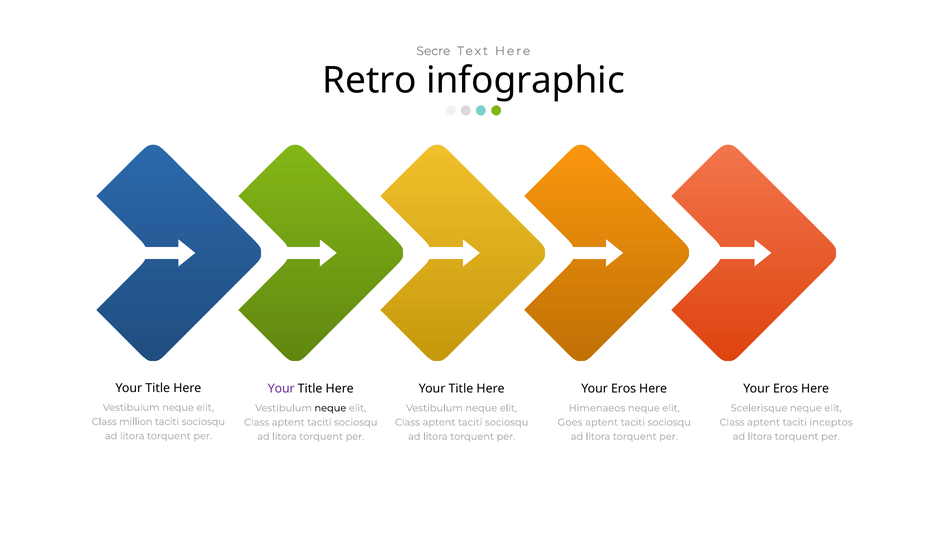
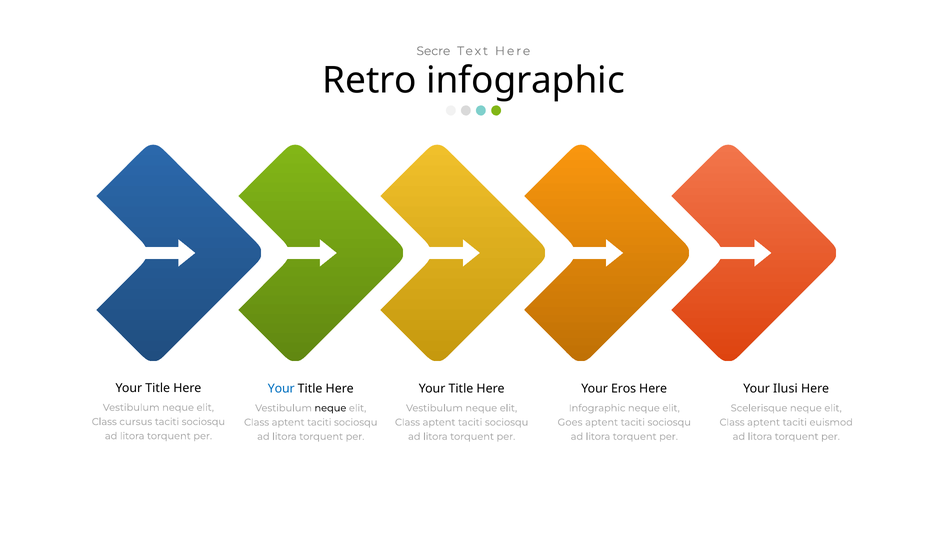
Your colour: purple -> blue (281, 388)
Eros: Eros -> Ilusi (785, 388)
Himenaeos: Himenaeos -> Infographic (597, 408)
million: million -> cursus (136, 421)
inceptos: inceptos -> euismod (831, 422)
